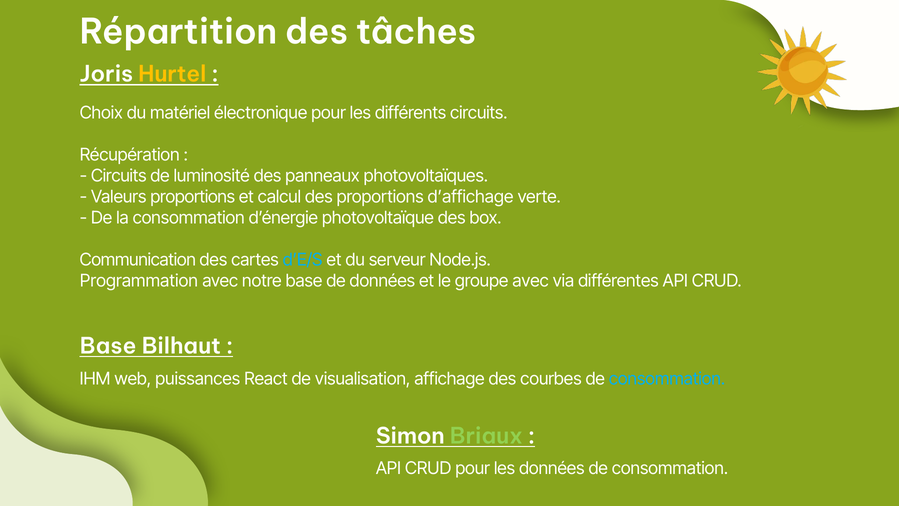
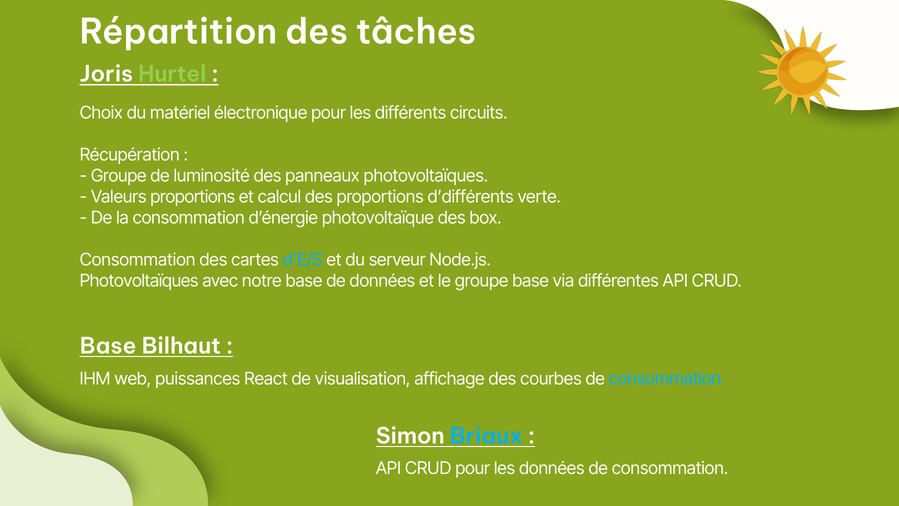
Hurtel colour: yellow -> light green (172, 74)
Circuits: Circuits -> Groupe (119, 176)
d’affichage: d’affichage -> d’différents (471, 197)
Communication: Communication -> Consommation (138, 260)
Programmation: Programmation -> Photovoltaïques (139, 281)
groupe avec: avec -> base (531, 281)
Briaux colour: light green -> light blue (486, 436)
